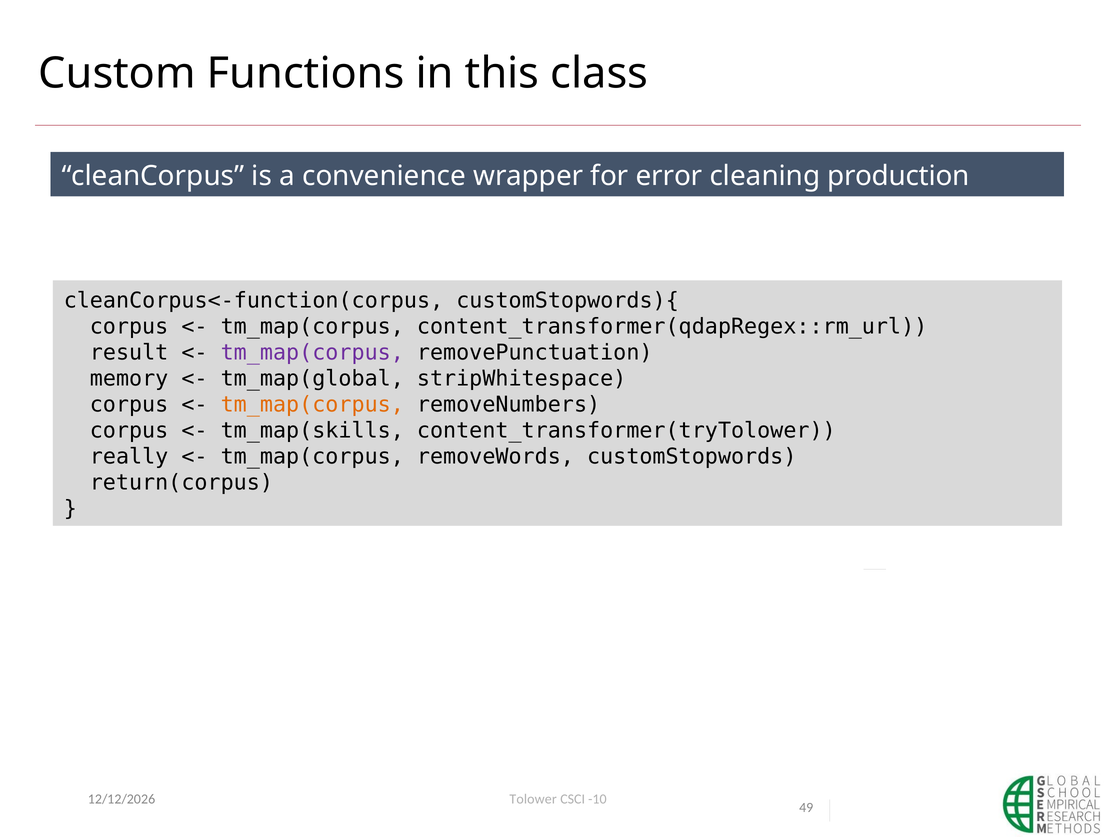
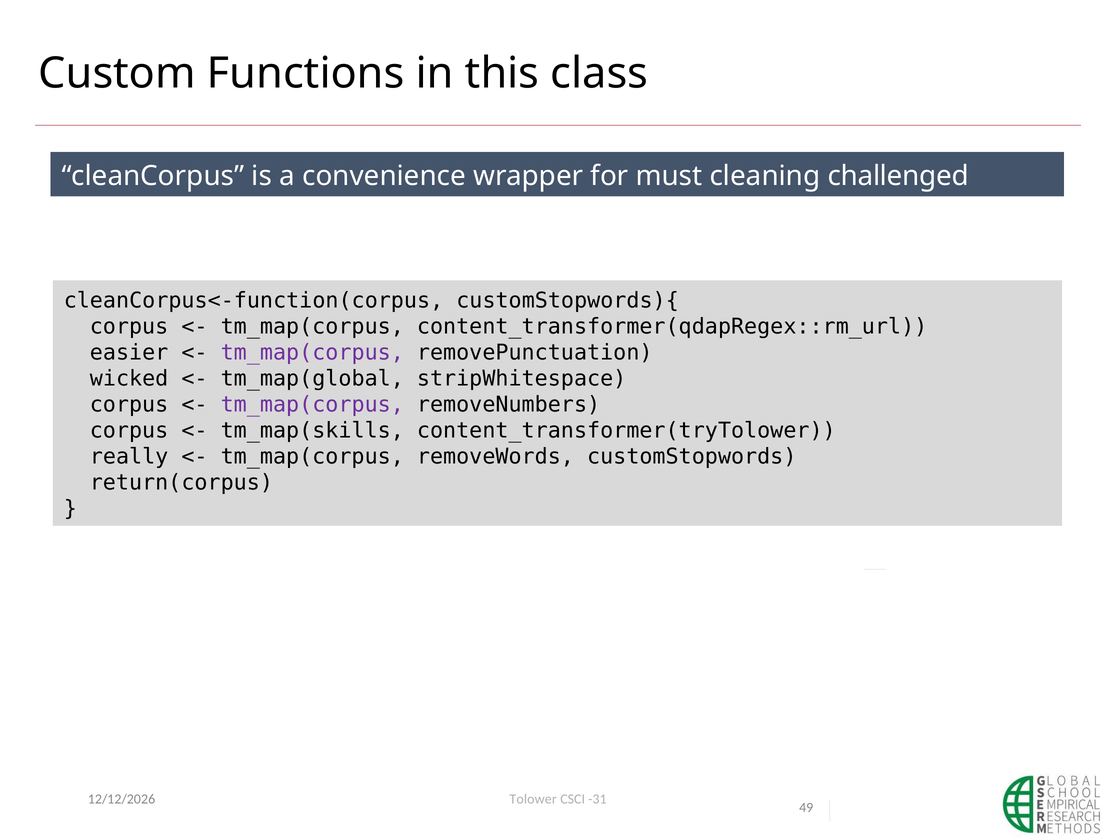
error: error -> must (669, 176)
production: production -> challenged (898, 176)
result: result -> easier (129, 352)
memory: memory -> wicked (129, 379)
tm_map(corpus colour: orange -> purple (312, 405)
-10: -10 -> -31 (597, 799)
